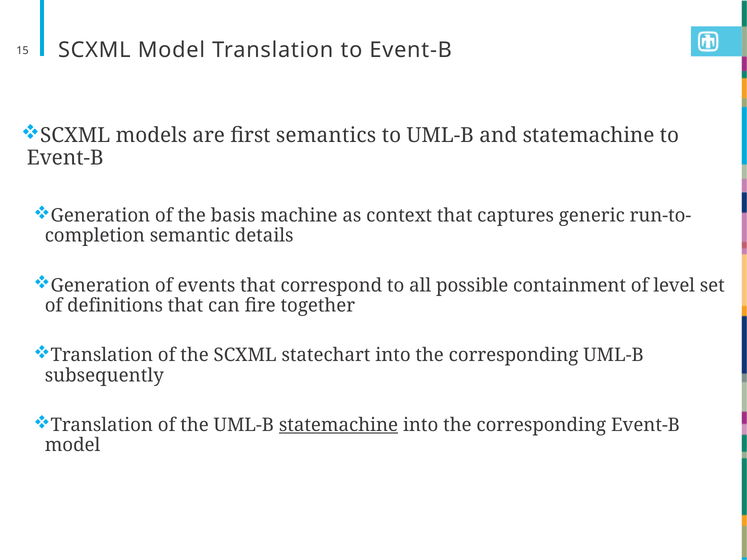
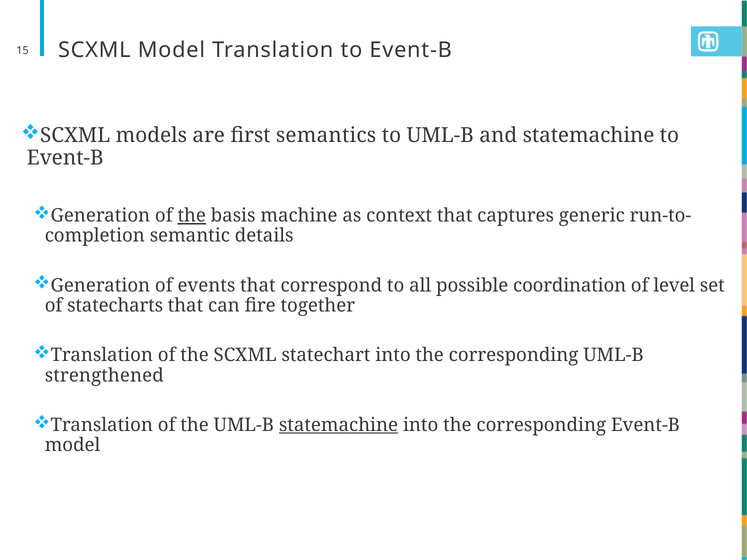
the underline: none -> present (192, 216)
containment: containment -> coordination (570, 286)
definitions: definitions -> statecharts (115, 306)
subsequently: subsequently -> strengthened (104, 376)
